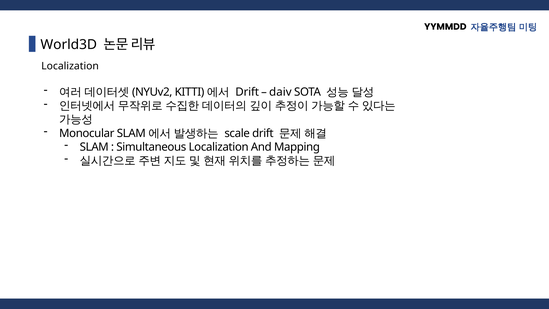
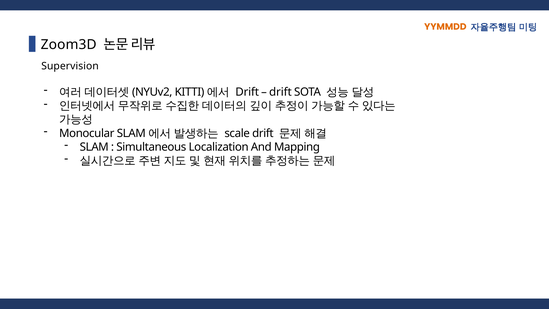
YYMMDD colour: black -> orange (445, 27)
World3D: World3D -> Zoom3D (69, 45)
Localization: Localization -> Supervision (70, 66)
daiv: daiv -> drift (280, 92)
